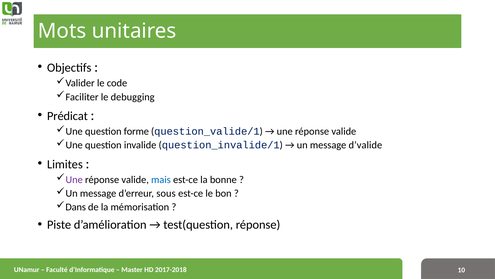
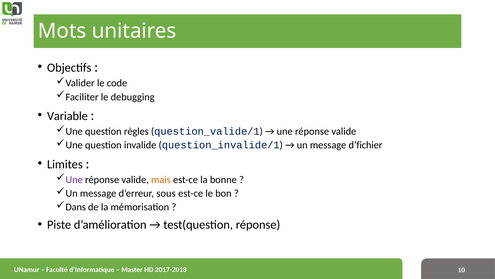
Prédicat: Prédicat -> Variable (67, 116)
forme: forme -> règles (136, 131)
d’valide: d’valide -> d’fichier (365, 145)
mais colour: blue -> orange (161, 179)
